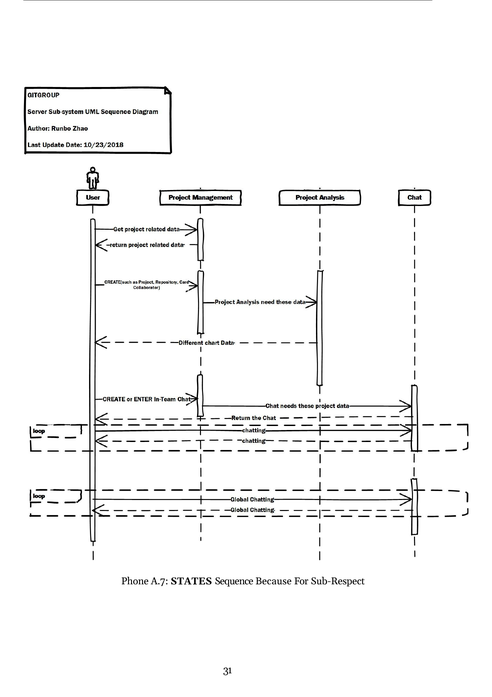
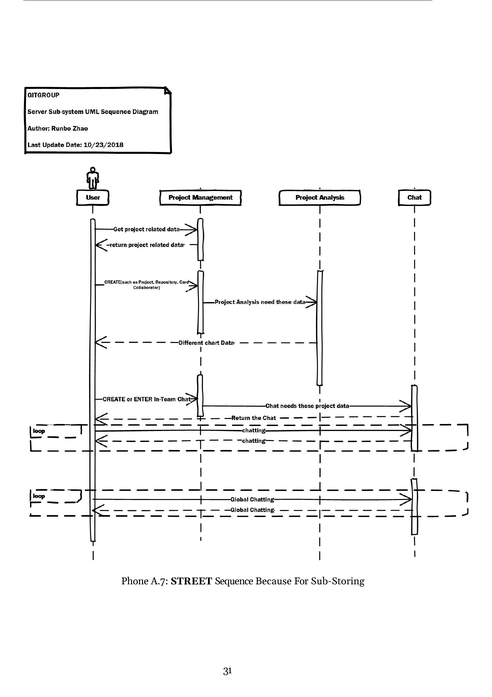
STATES: STATES -> STREET (191, 581)
Sub-Respect: Sub-Respect -> Sub-Storing (338, 581)
